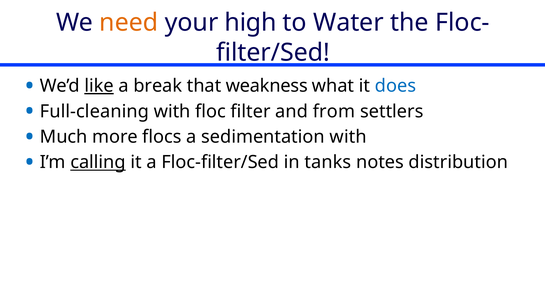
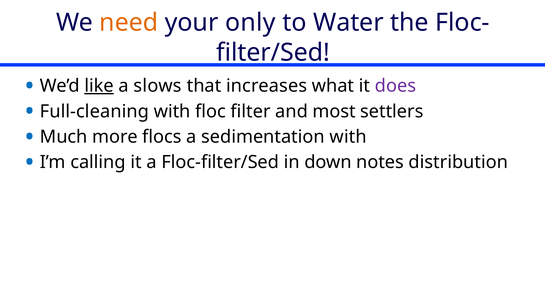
high: high -> only (250, 23)
break: break -> slows (158, 86)
weakness: weakness -> increases (267, 86)
does colour: blue -> purple (395, 86)
from: from -> most (334, 111)
calling underline: present -> none (98, 162)
tanks: tanks -> down (328, 162)
